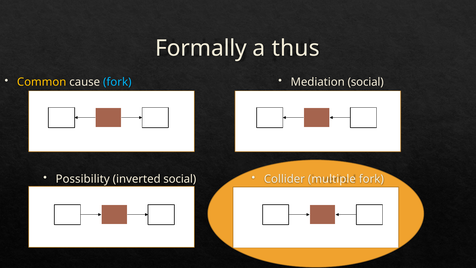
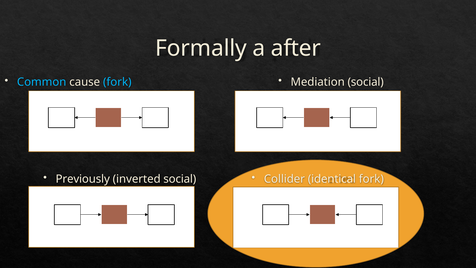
thus: thus -> after (296, 48)
Common colour: yellow -> light blue (42, 82)
Possibility: Possibility -> Previously (83, 179)
multiple: multiple -> identical (332, 179)
